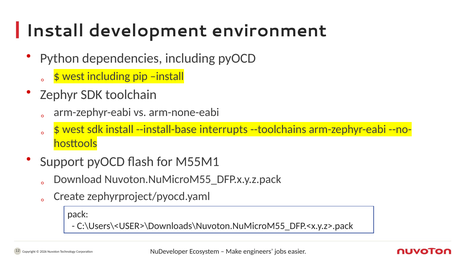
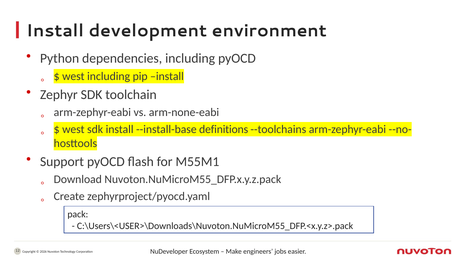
interrupts: interrupts -> definitions (224, 129)
